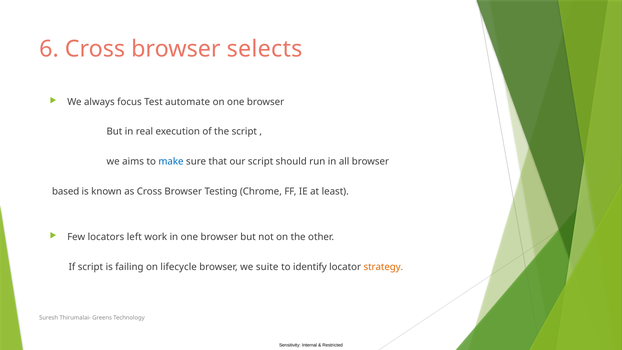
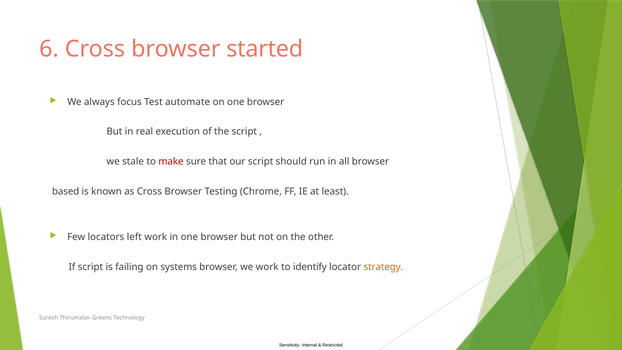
selects: selects -> started (265, 49)
aims: aims -> stale (133, 162)
make colour: blue -> red (171, 162)
lifecycle: lifecycle -> systems (179, 267)
we suite: suite -> work (267, 267)
